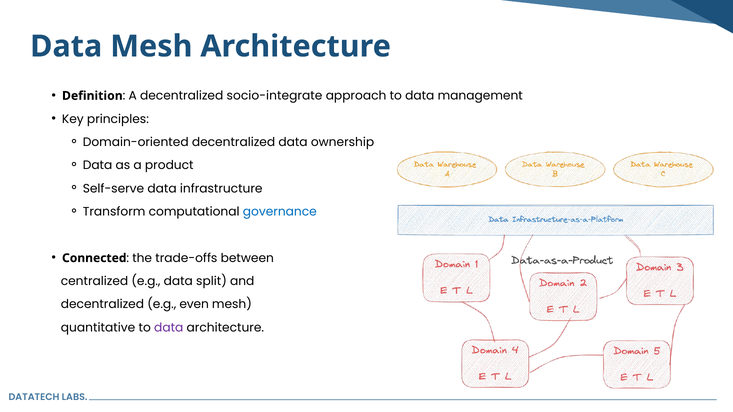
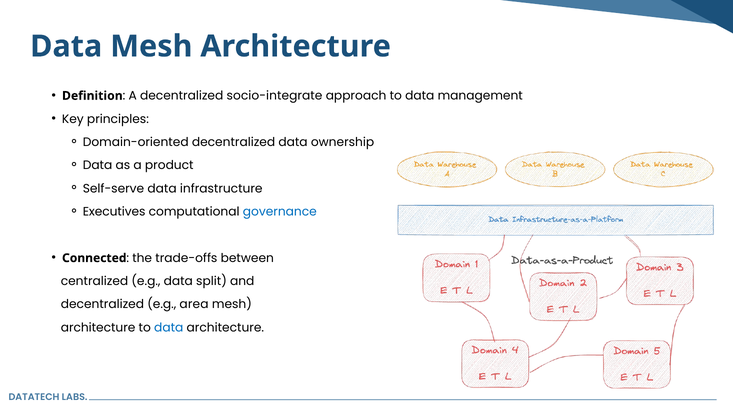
Transform: Transform -> Executives (114, 212)
even: even -> area (194, 305)
quantitative: quantitative -> architecture (98, 328)
data colour: purple -> blue (169, 328)
